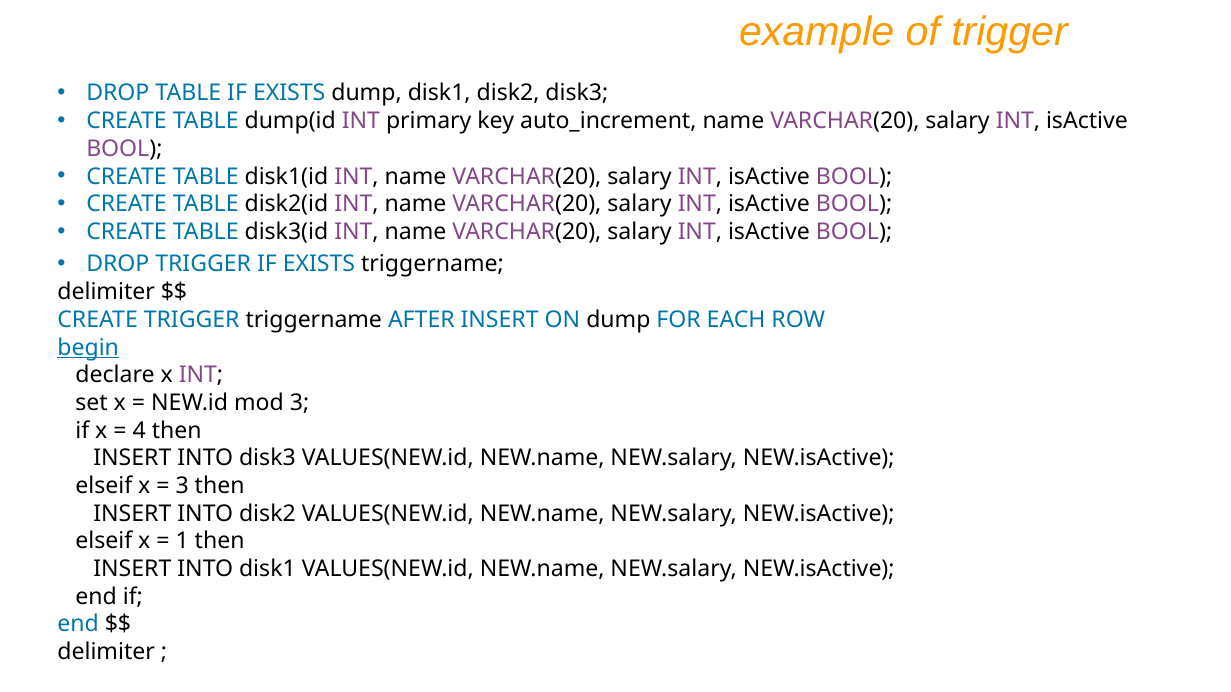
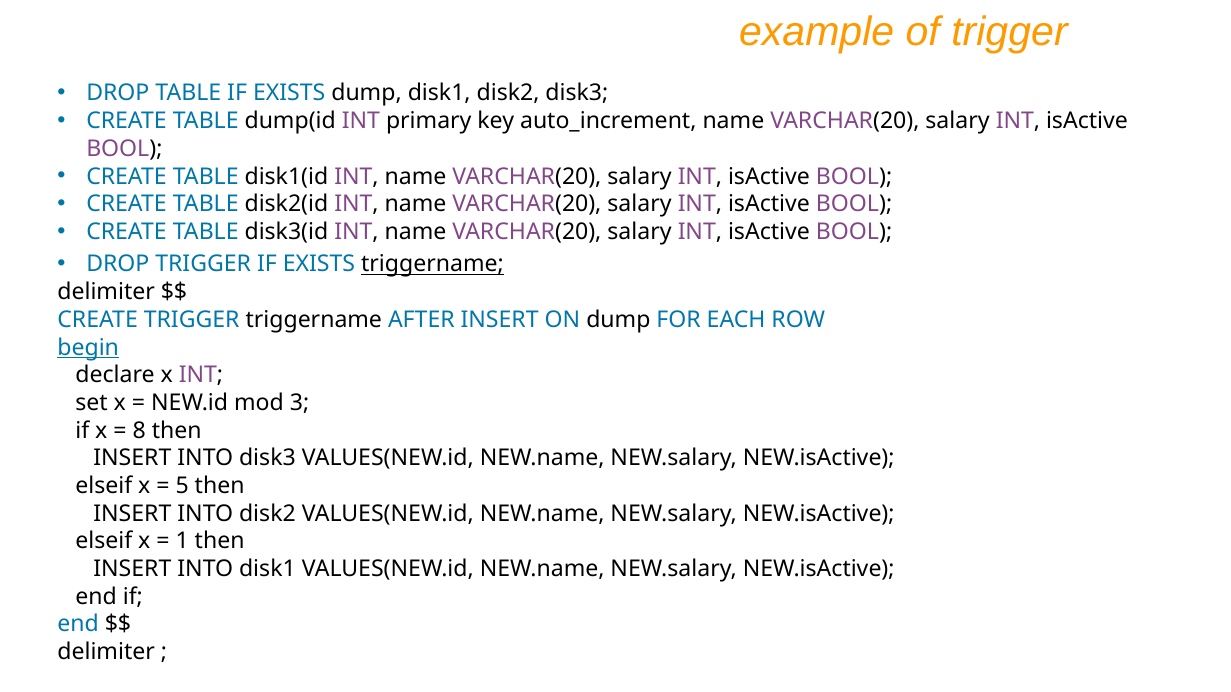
triggername underline: none -> present (432, 265)
4: 4 -> 8 (139, 431)
3: 3 -> 5 (182, 486)
